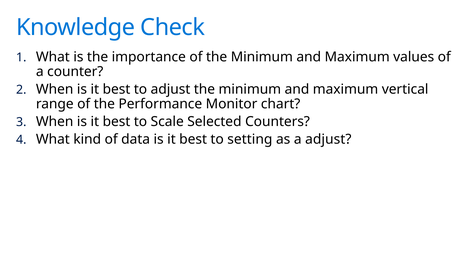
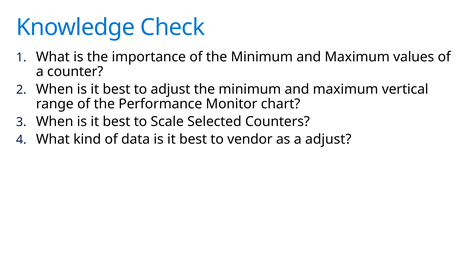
setting: setting -> vendor (250, 139)
